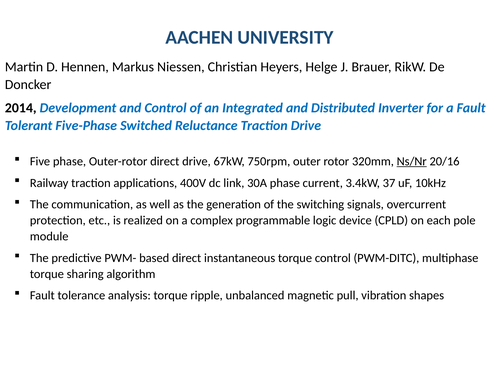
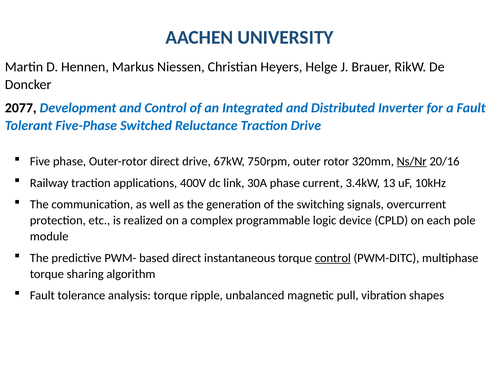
2014: 2014 -> 2077 (21, 108)
37: 37 -> 13 (389, 183)
control underline: none -> present (333, 258)
